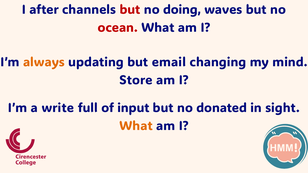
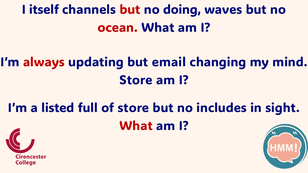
after: after -> itself (44, 10)
always colour: orange -> red (44, 62)
write: write -> listed (58, 108)
of input: input -> store (133, 108)
donated: donated -> includes (222, 108)
What colour: orange -> red (136, 126)
